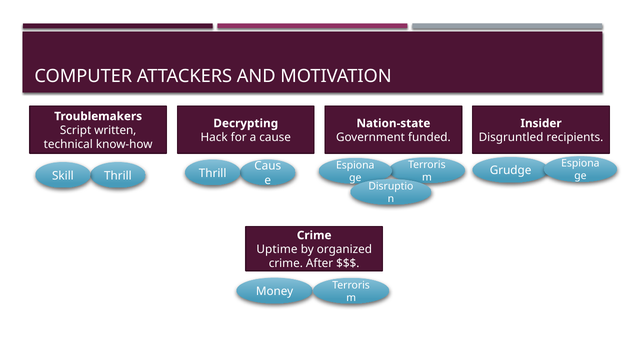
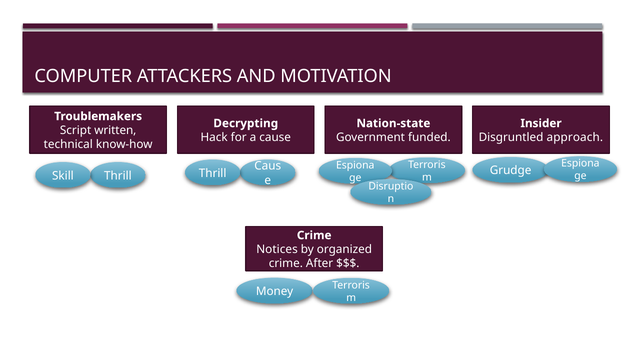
recipients: recipients -> approach (575, 137)
Uptime: Uptime -> Notices (277, 249)
